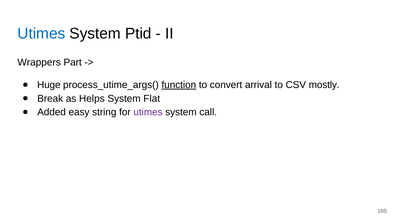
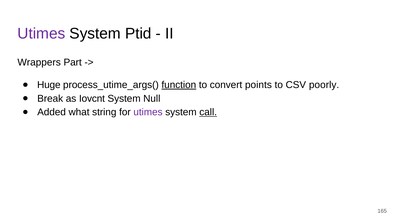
Utimes colour: blue -> purple (41, 34)
arrival: arrival -> points (258, 85)
mostly: mostly -> poorly (324, 85)
Helps: Helps -> Iovcnt (92, 98)
Flat: Flat -> Null (152, 98)
easy: easy -> what (79, 112)
call underline: none -> present (208, 112)
